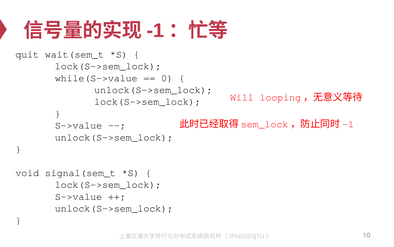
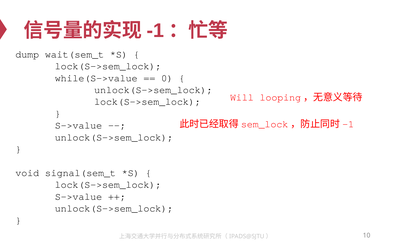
quit: quit -> dump (27, 54)
